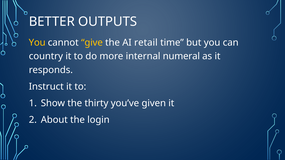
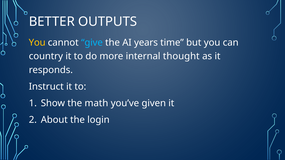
give colour: yellow -> light blue (92, 43)
retail: retail -> years (146, 43)
numeral: numeral -> thought (181, 56)
thirty: thirty -> math (96, 103)
